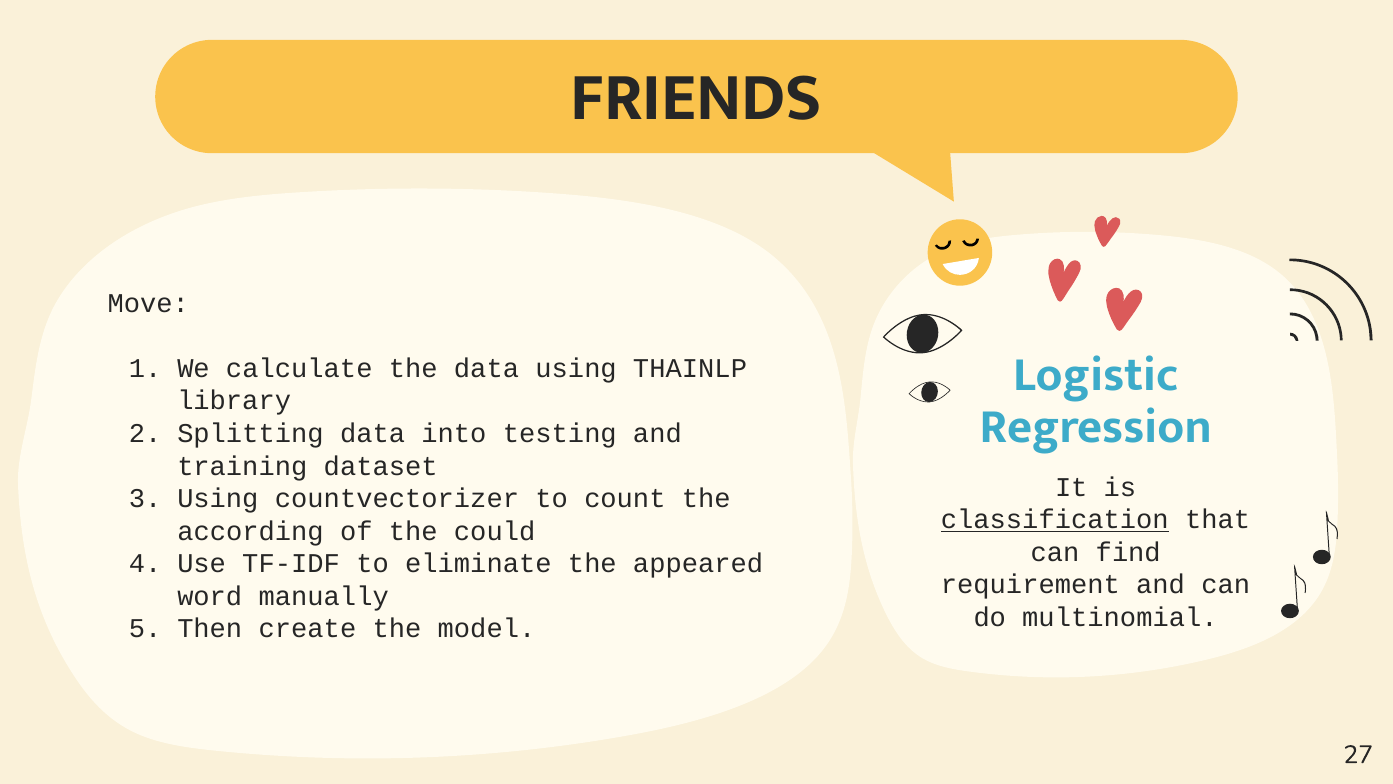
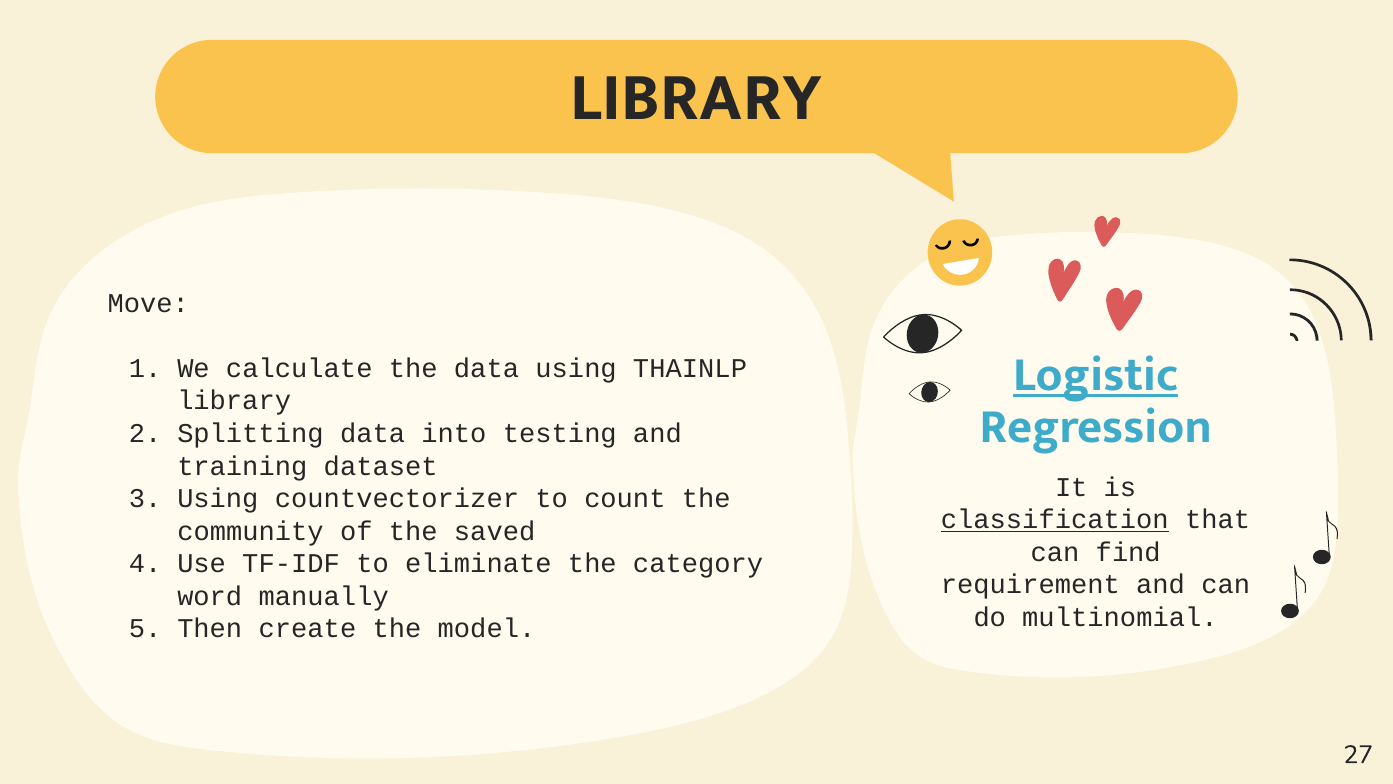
FRIENDS: FRIENDS -> LIBRARY (696, 97)
Logistic underline: none -> present (1096, 374)
according: according -> community (250, 531)
could: could -> saved (495, 531)
appeared: appeared -> category (698, 563)
